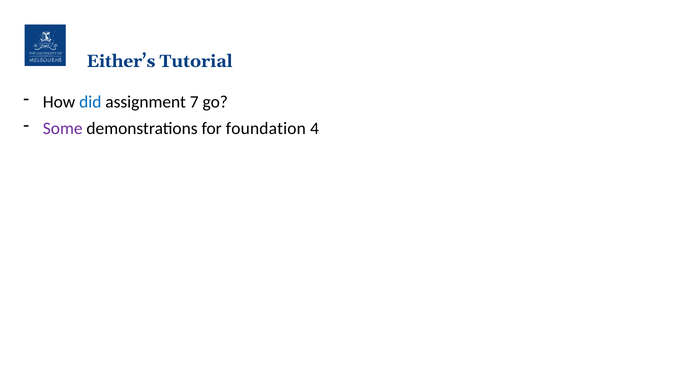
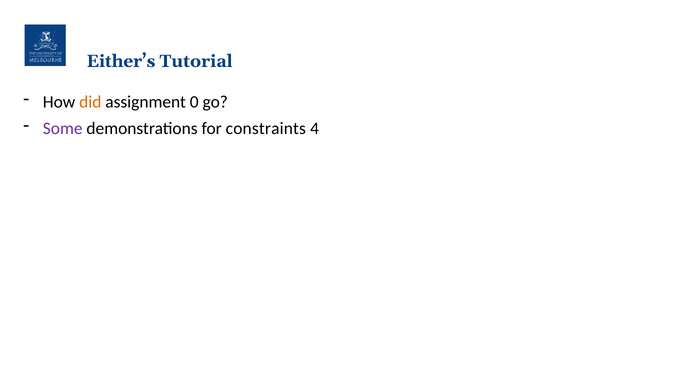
did colour: blue -> orange (90, 102)
7: 7 -> 0 (194, 102)
foundation: foundation -> constraints (266, 128)
